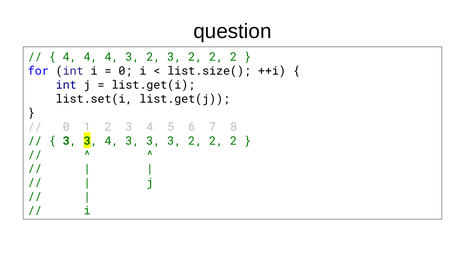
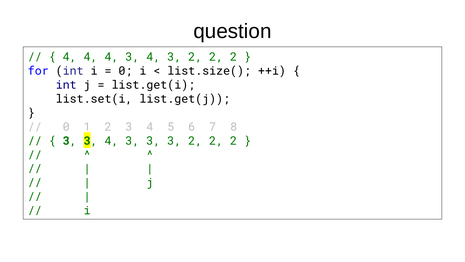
4 3 2: 2 -> 4 (153, 57)
